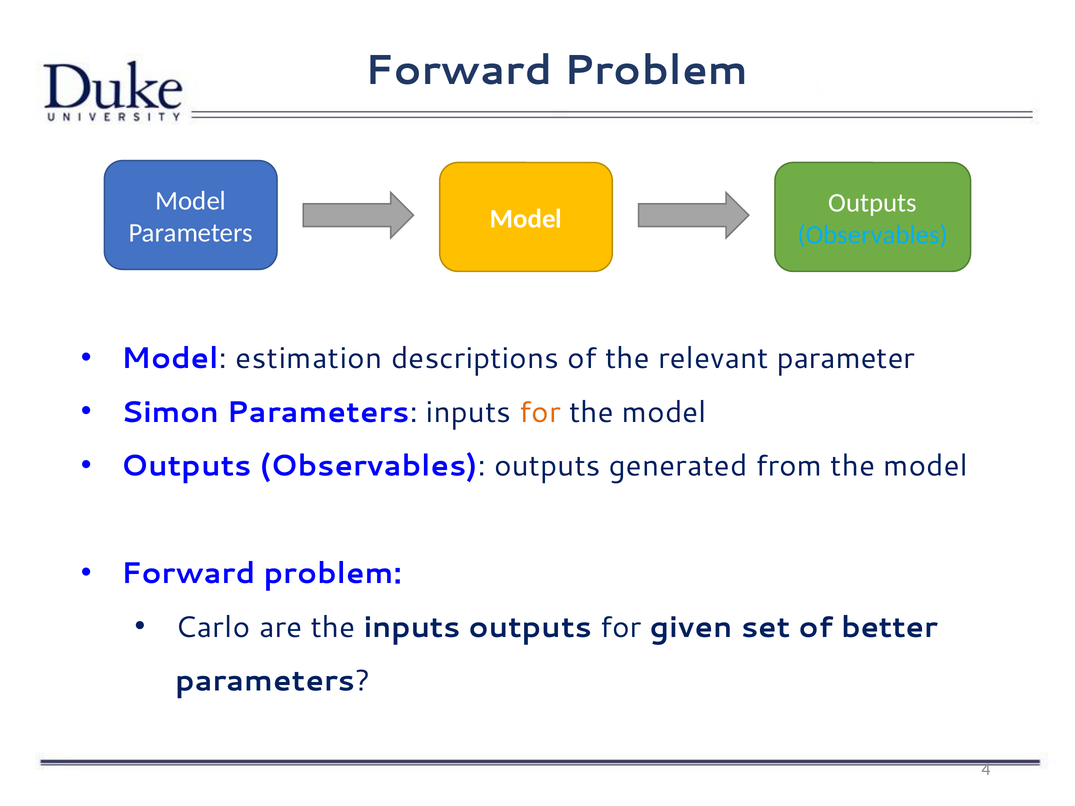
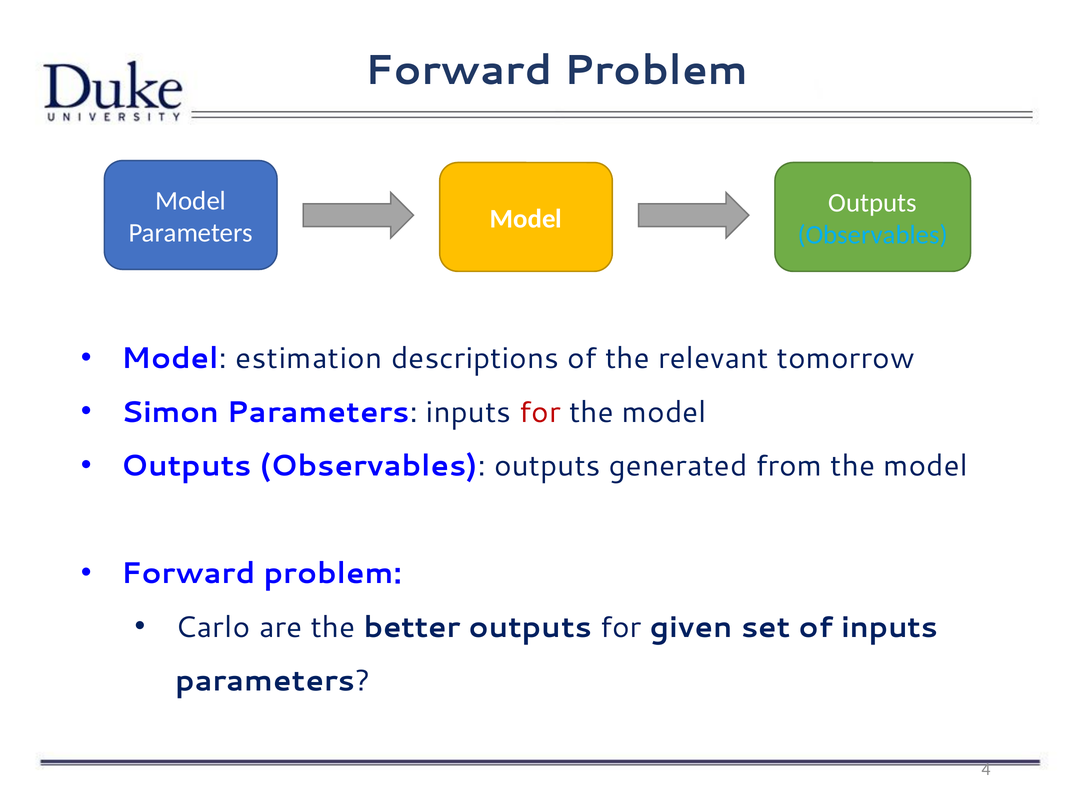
parameter: parameter -> tomorrow (846, 359)
for colour: orange -> red (540, 412)
the inputs: inputs -> better (412, 627)
of better: better -> inputs (890, 627)
